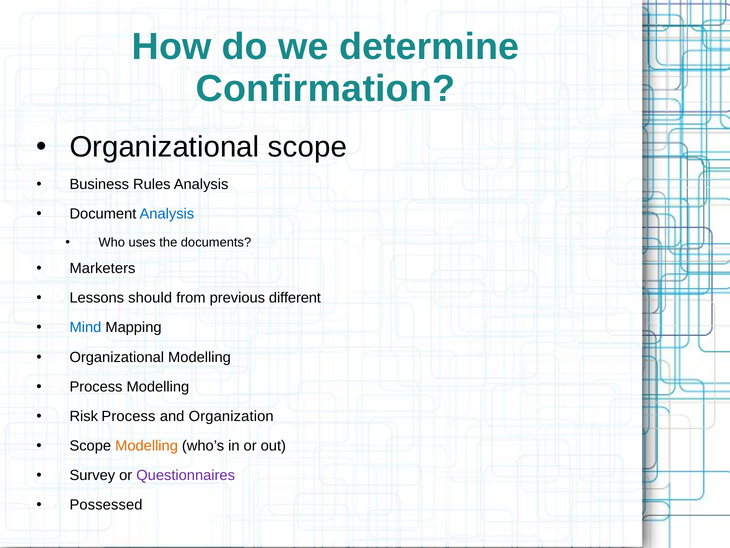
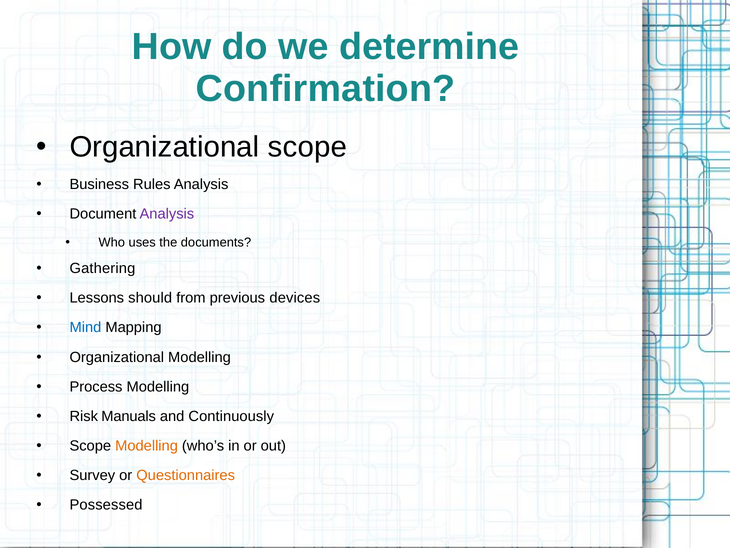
Analysis colour: blue -> purple (167, 214)
Marketers: Marketers -> Gathering (102, 268)
different: different -> devices (295, 298)
Risk Process: Process -> Manuals (129, 416)
Organization: Organization -> Continuously (231, 416)
Questionnaires colour: purple -> orange (186, 475)
